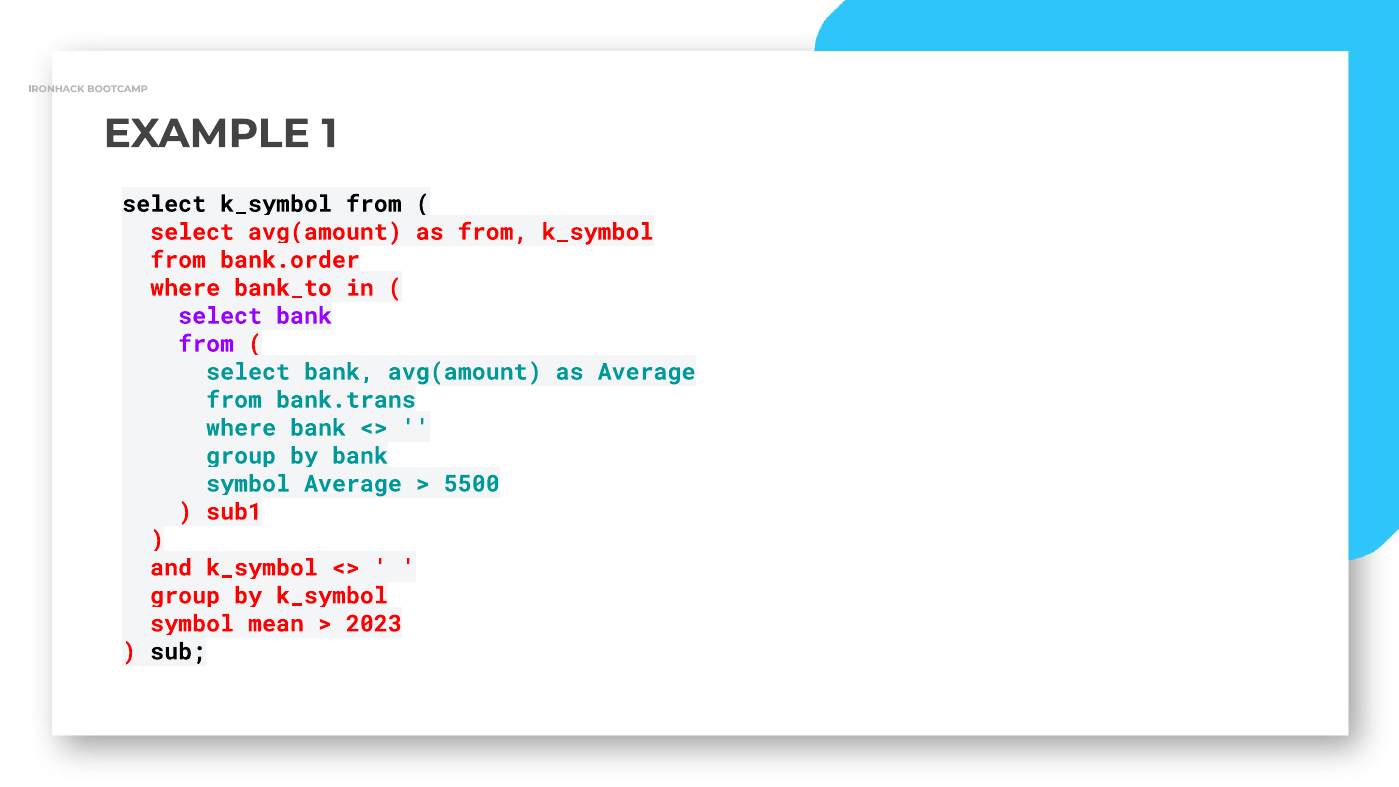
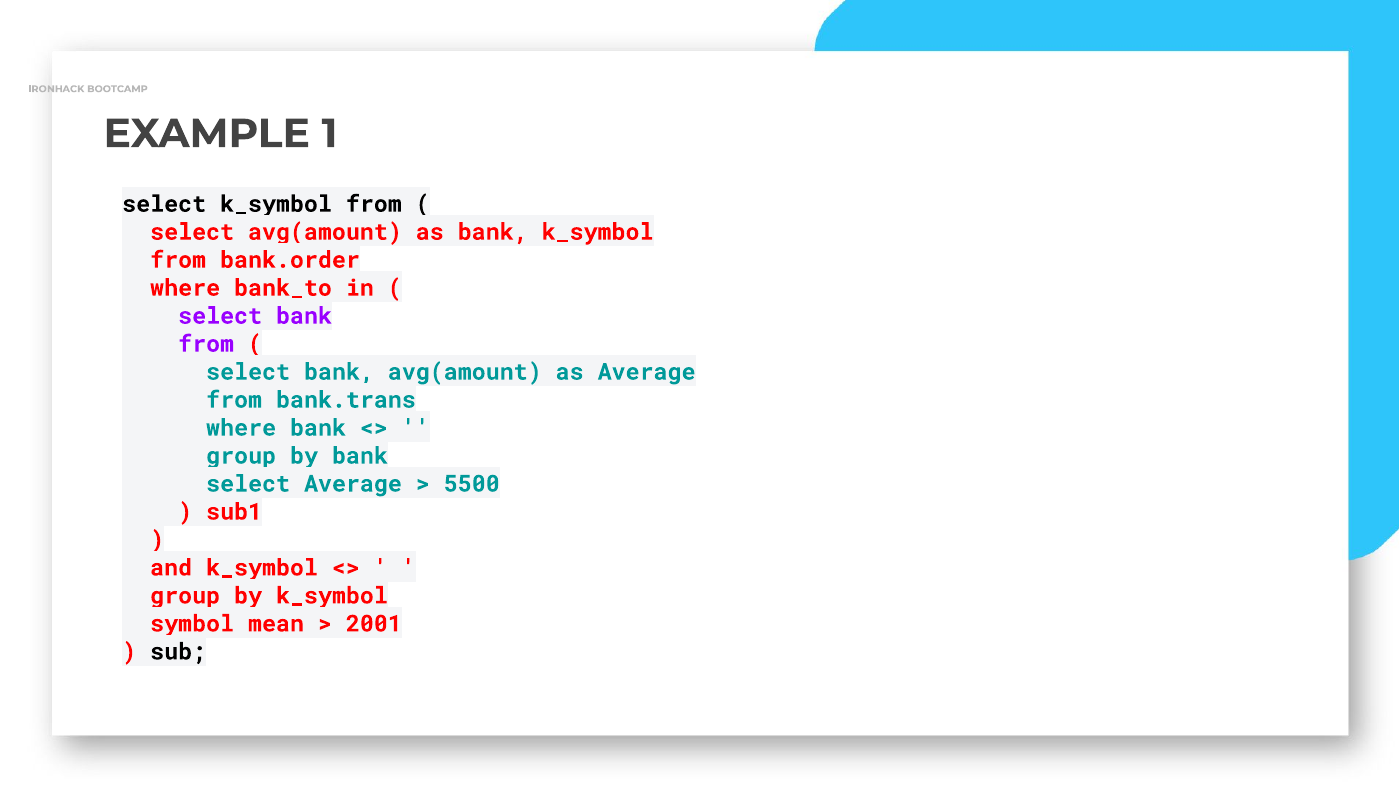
as from: from -> bank (493, 232)
symbol: symbol -> select (248, 484)
2023: 2023 -> 2001 (374, 624)
